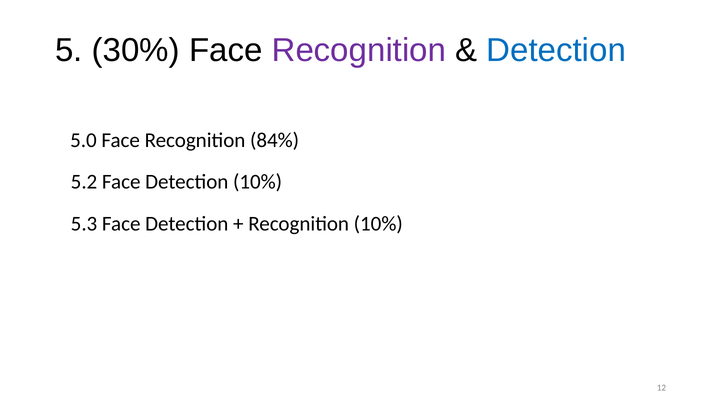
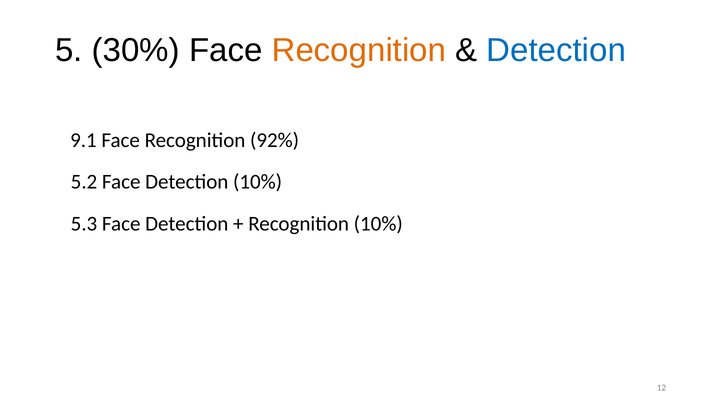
Recognition colour: purple -> orange (359, 50)
5.0: 5.0 -> 9.1 (83, 140)
84%: 84% -> 92% (275, 140)
